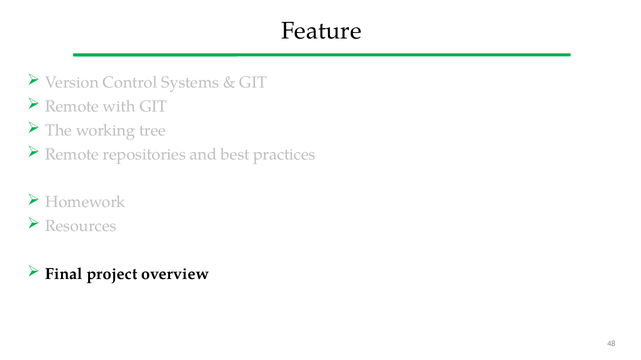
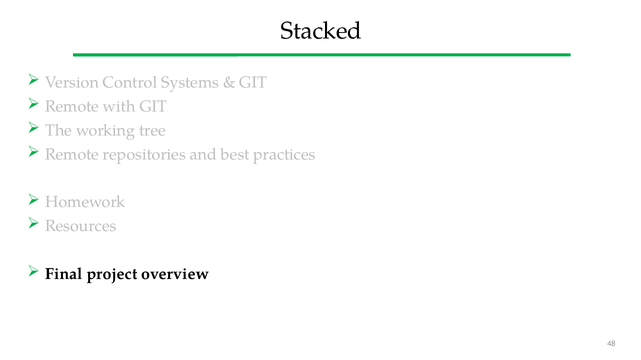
Feature: Feature -> Stacked (321, 31)
